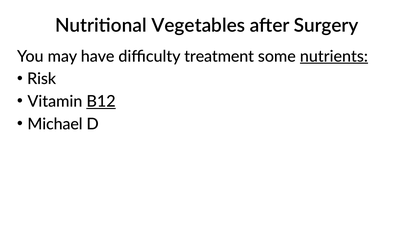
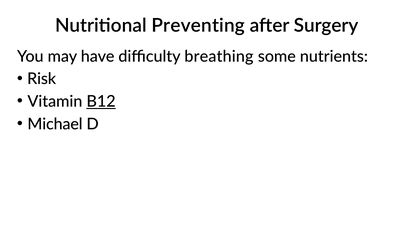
Vegetables: Vegetables -> Preventing (198, 26)
treatment: treatment -> breathing (219, 56)
nutrients underline: present -> none (334, 56)
